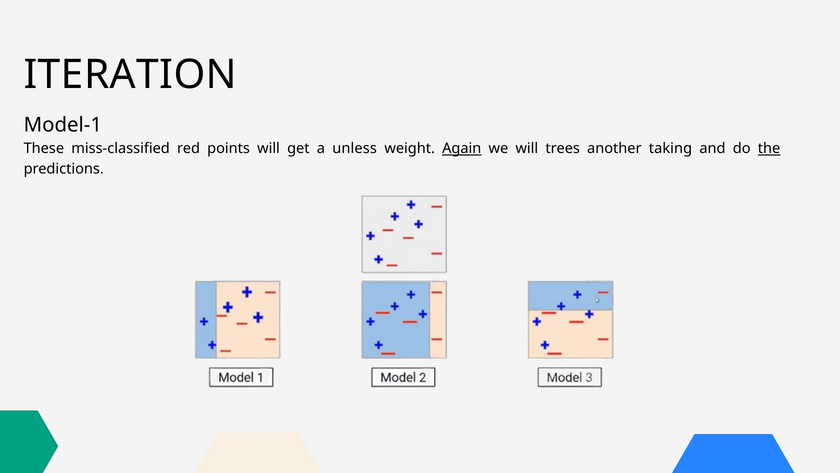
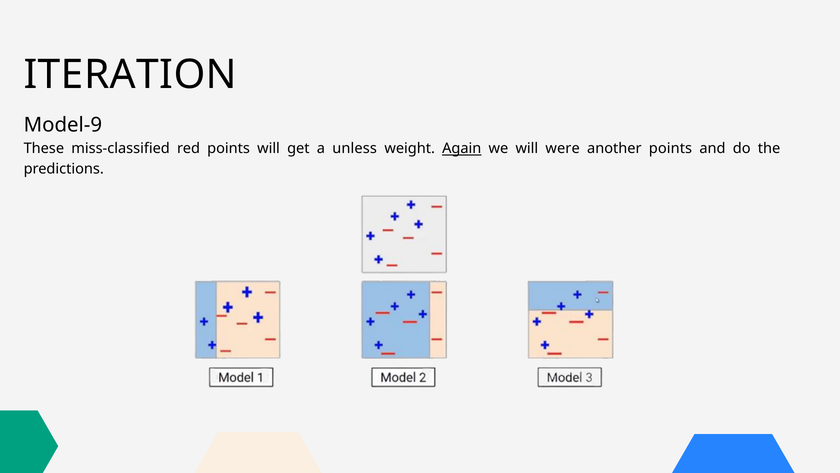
Model-1: Model-1 -> Model-9 (63, 125)
trees: trees -> were (563, 149)
another taking: taking -> points (670, 149)
the underline: present -> none (769, 149)
